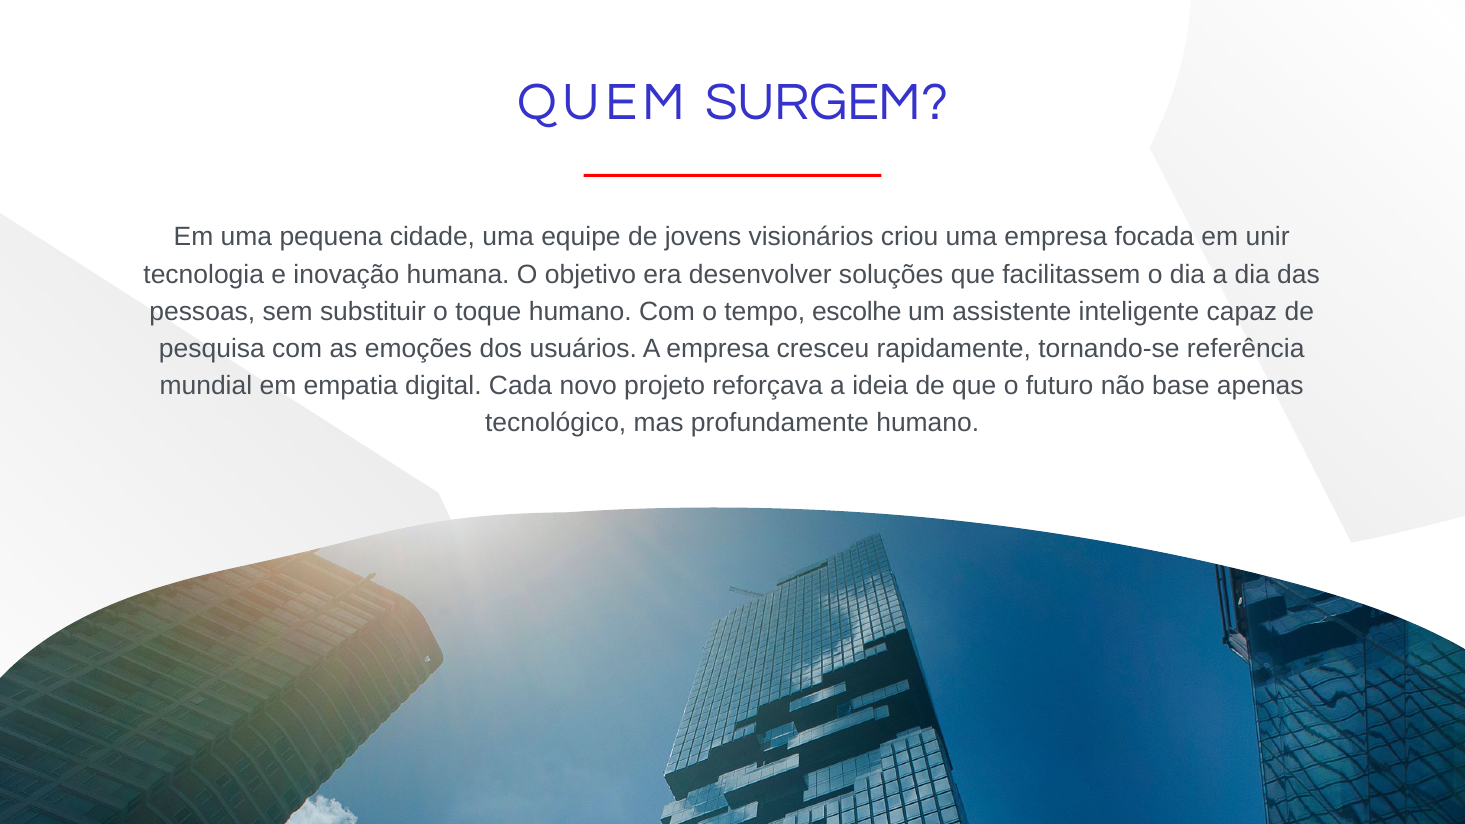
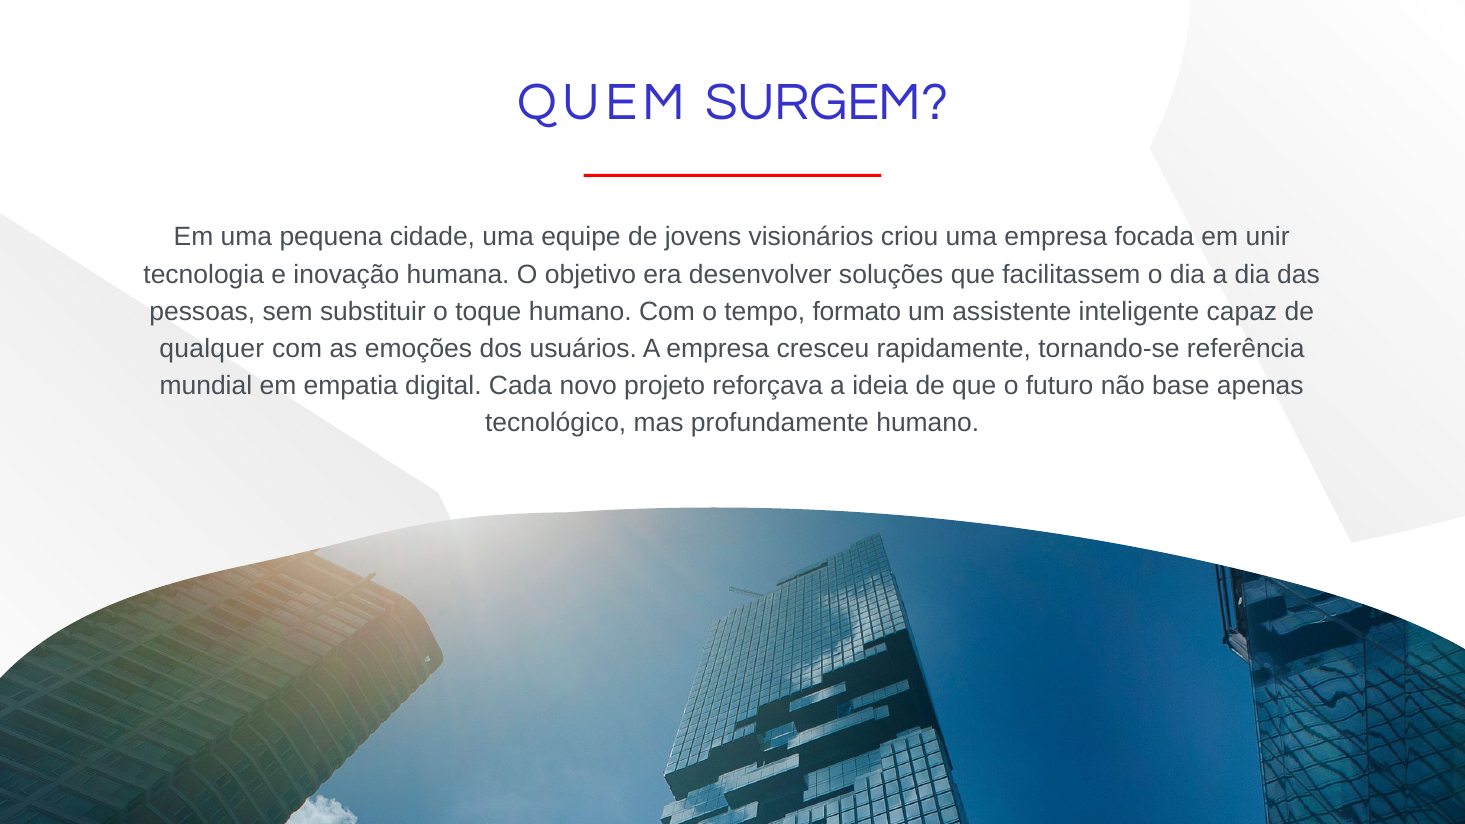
escolhe: escolhe -> formato (857, 311)
pesquisa: pesquisa -> qualquer (212, 348)
